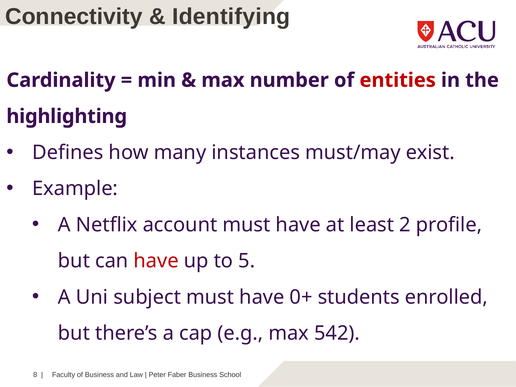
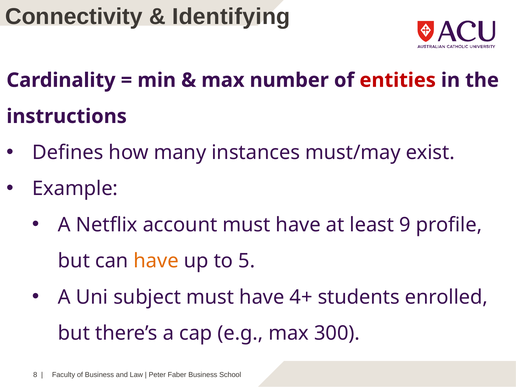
highlighting: highlighting -> instructions (67, 116)
2: 2 -> 9 (405, 225)
have colour: red -> orange (156, 261)
0+: 0+ -> 4+ (301, 297)
542: 542 -> 300 (337, 333)
